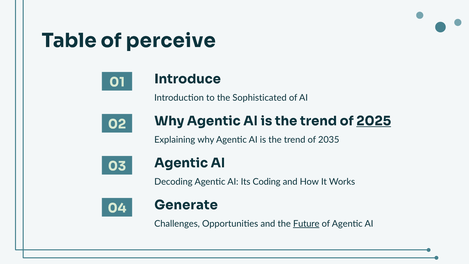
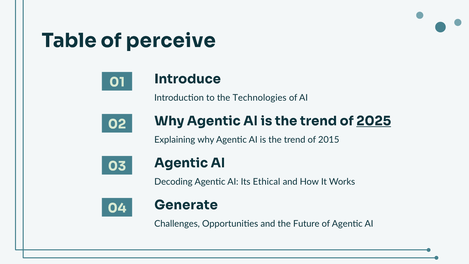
Sophisticated: Sophisticated -> Technologies (260, 98)
2035: 2035 -> 2015 (329, 140)
Coding: Coding -> Ethical (267, 182)
Future underline: present -> none (306, 224)
